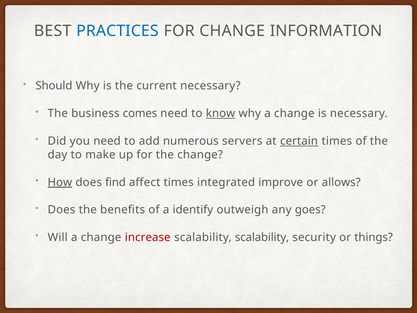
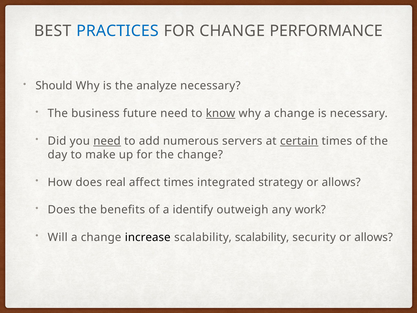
INFORMATION: INFORMATION -> PERFORMANCE (326, 31)
current: current -> analyze (157, 86)
comes: comes -> future (140, 113)
need underline: none -> present (107, 141)
How underline: present -> none (60, 182)
find: find -> real (115, 182)
improve: improve -> strategy (281, 182)
goes: goes -> work (310, 210)
increase colour: red -> black (148, 237)
security or things: things -> allows (374, 237)
